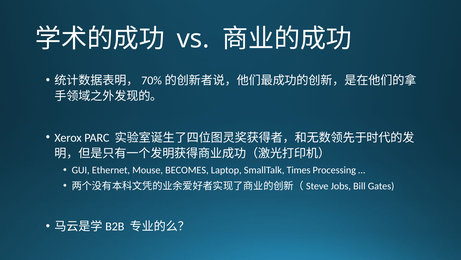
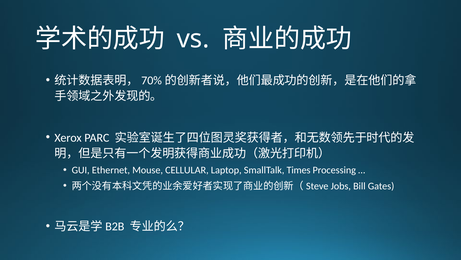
BECOMES: BECOMES -> CELLULAR (187, 170)
